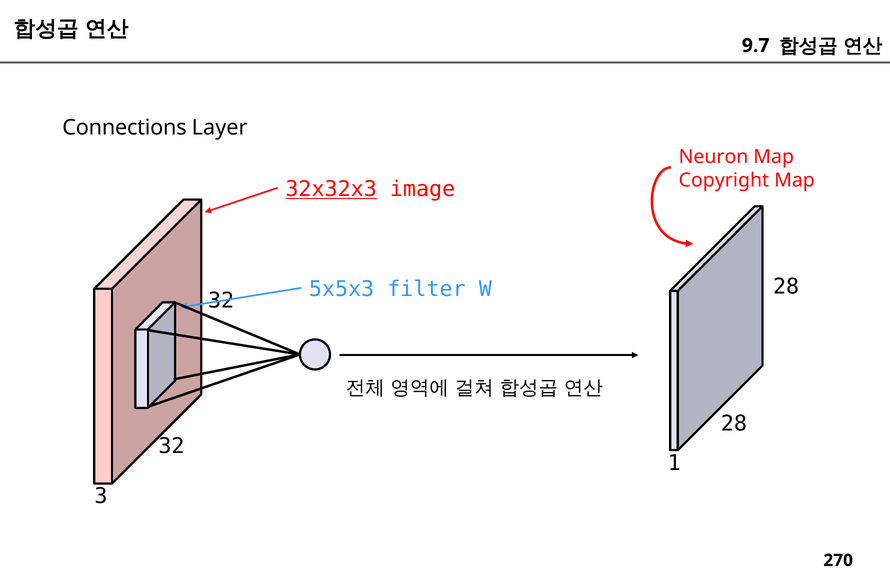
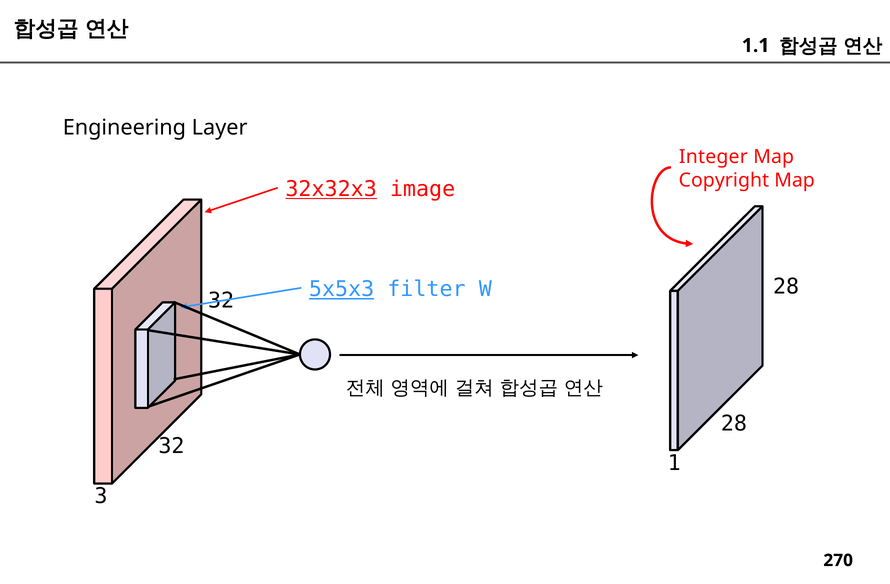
9.7: 9.7 -> 1.1 (756, 46)
Connections: Connections -> Engineering (124, 128)
Neuron: Neuron -> Integer (713, 157)
5x5x3 underline: none -> present (342, 290)
